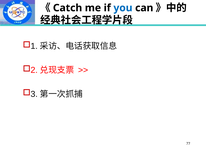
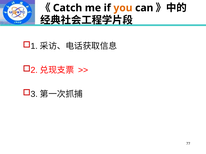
you colour: blue -> orange (123, 8)
